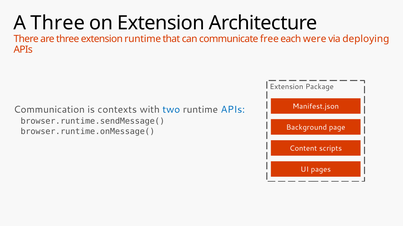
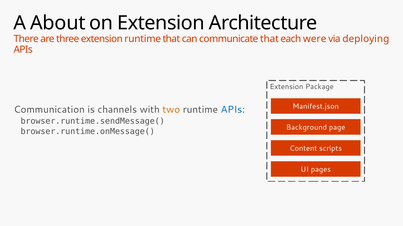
A Three: Three -> About (58, 23)
communicate free: free -> that (269, 39)
contexts: contexts -> channels (117, 110)
two colour: blue -> orange (171, 110)
